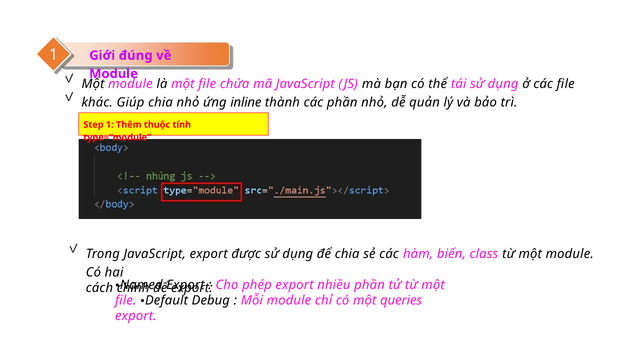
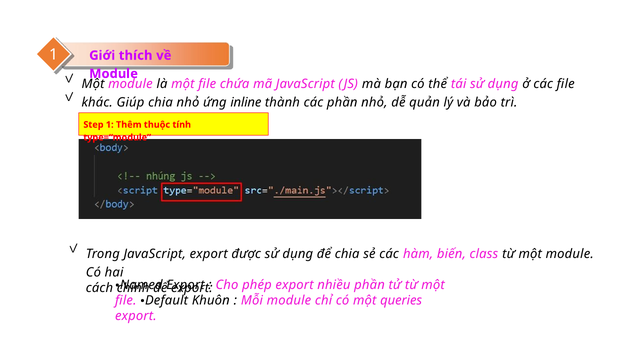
đúng: đúng -> thích (136, 55)
Debug: Debug -> Khuôn (211, 301)
